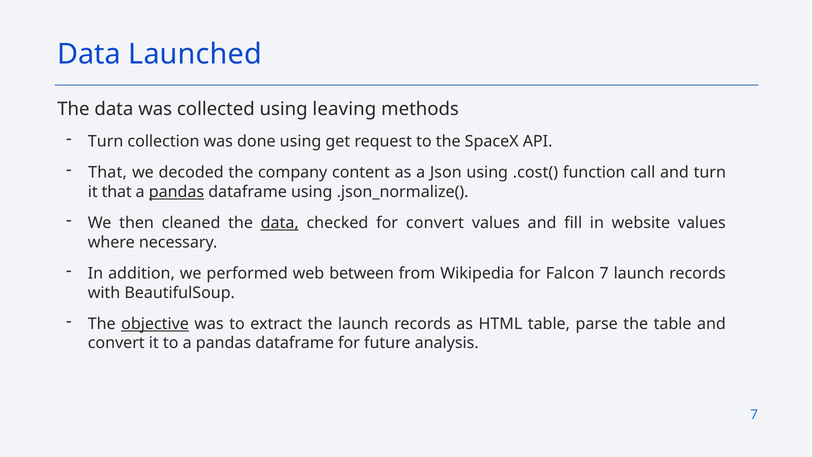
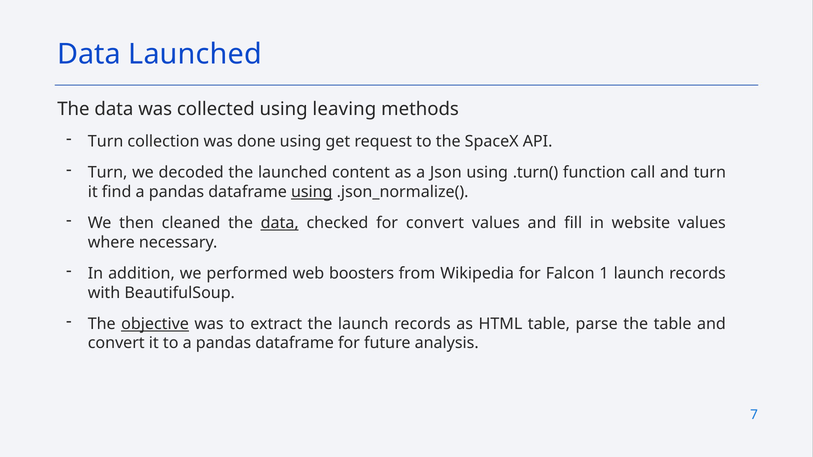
That: That -> Turn (108, 173)
the company: company -> launched (293, 173)
.cost(: .cost( -> .turn( (536, 173)
it that: that -> find (117, 192)
pandas underline: present -> none (176, 192)
using underline: none -> present (312, 192)
between: between -> boosters (362, 274)
Falcon 7: 7 -> 1 (604, 274)
